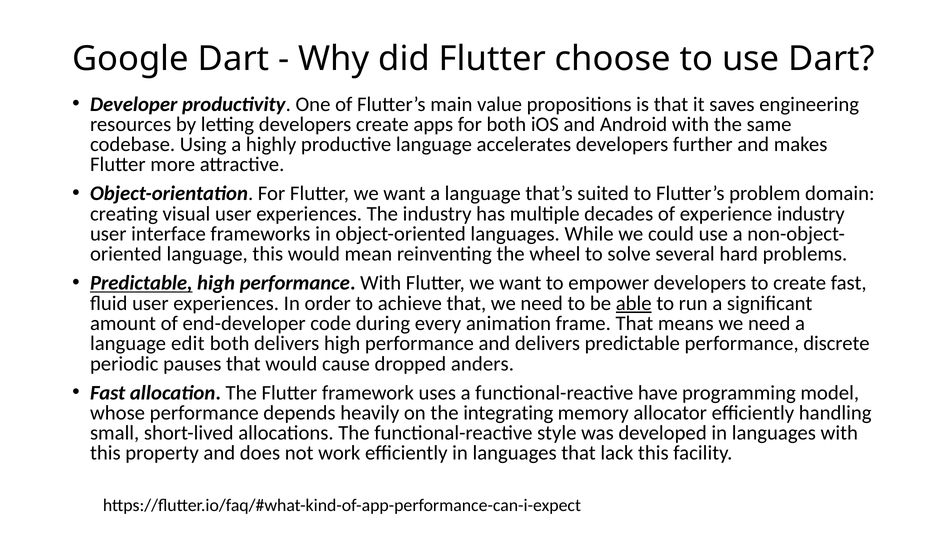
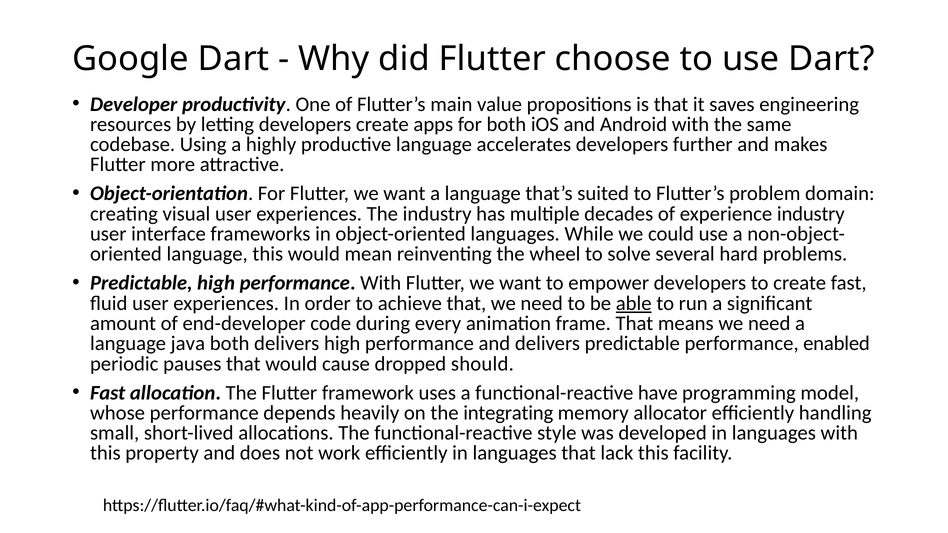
Predictable underline: present -> none (141, 283)
edit: edit -> java (188, 344)
discrete: discrete -> enabled (837, 344)
anders: anders -> should (482, 364)
